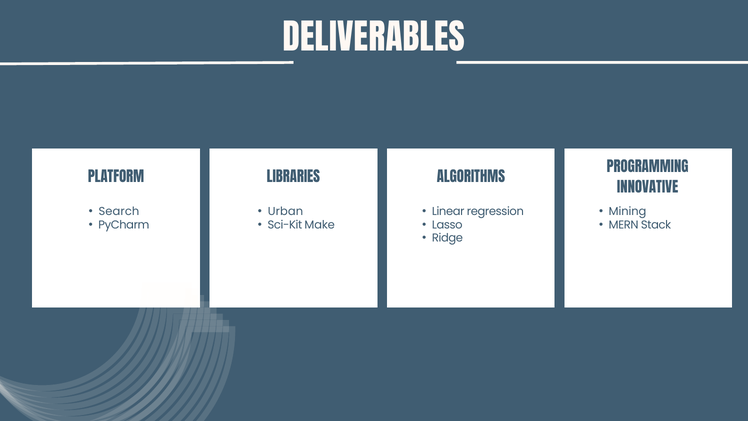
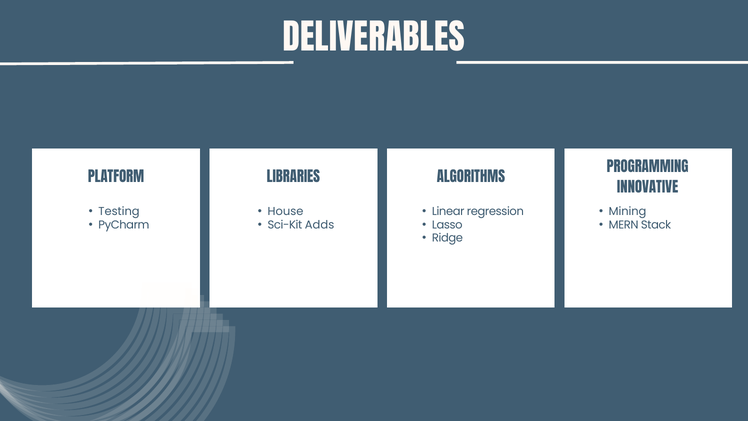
Search: Search -> Testing (119, 211)
Urban: Urban -> House (285, 211)
Make: Make -> Adds (320, 225)
